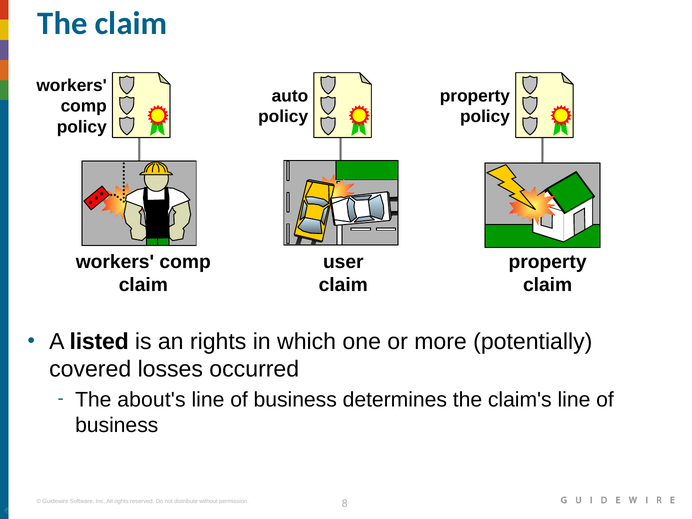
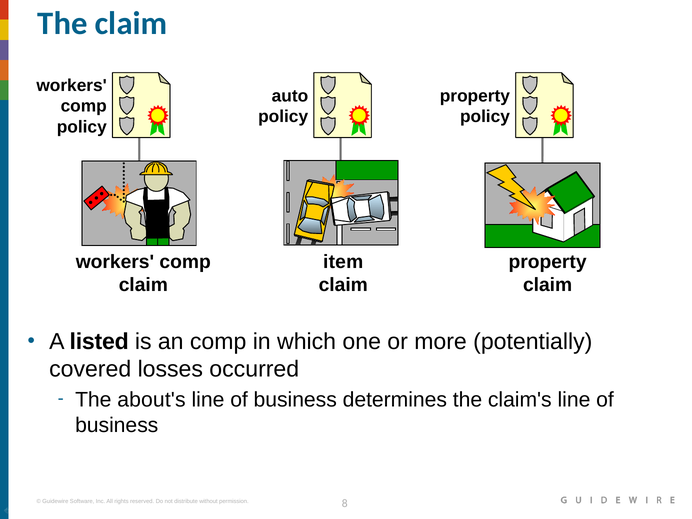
user: user -> item (343, 262)
an rights: rights -> comp (218, 342)
